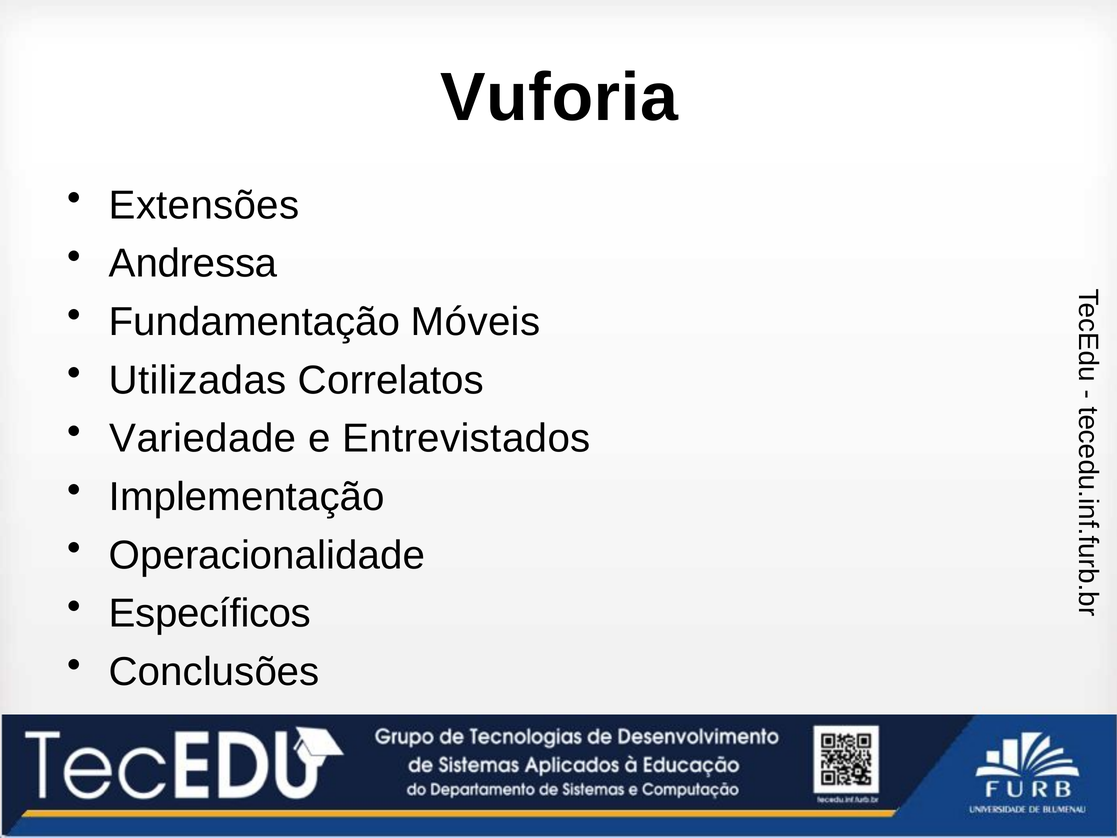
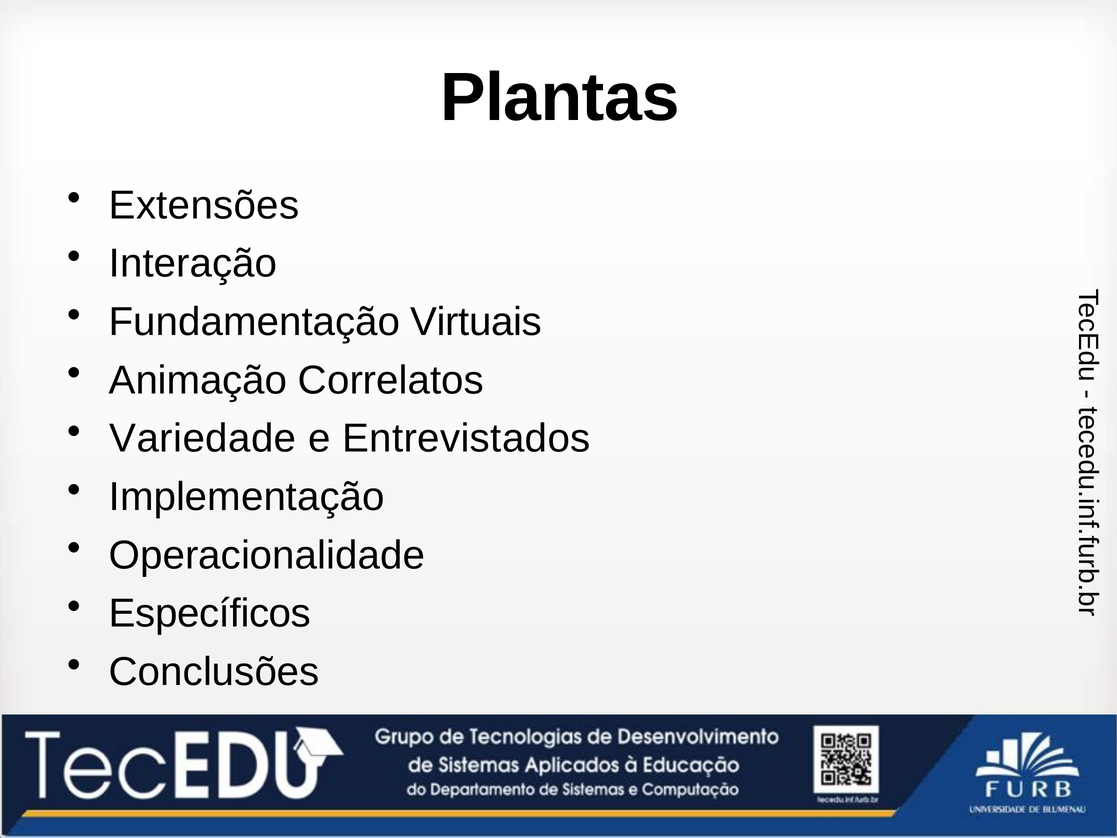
Vuforia: Vuforia -> Plantas (560, 98)
Andressa: Andressa -> Interação (193, 263)
Móveis: Móveis -> Virtuais (476, 322)
Utilizadas: Utilizadas -> Animação (198, 380)
